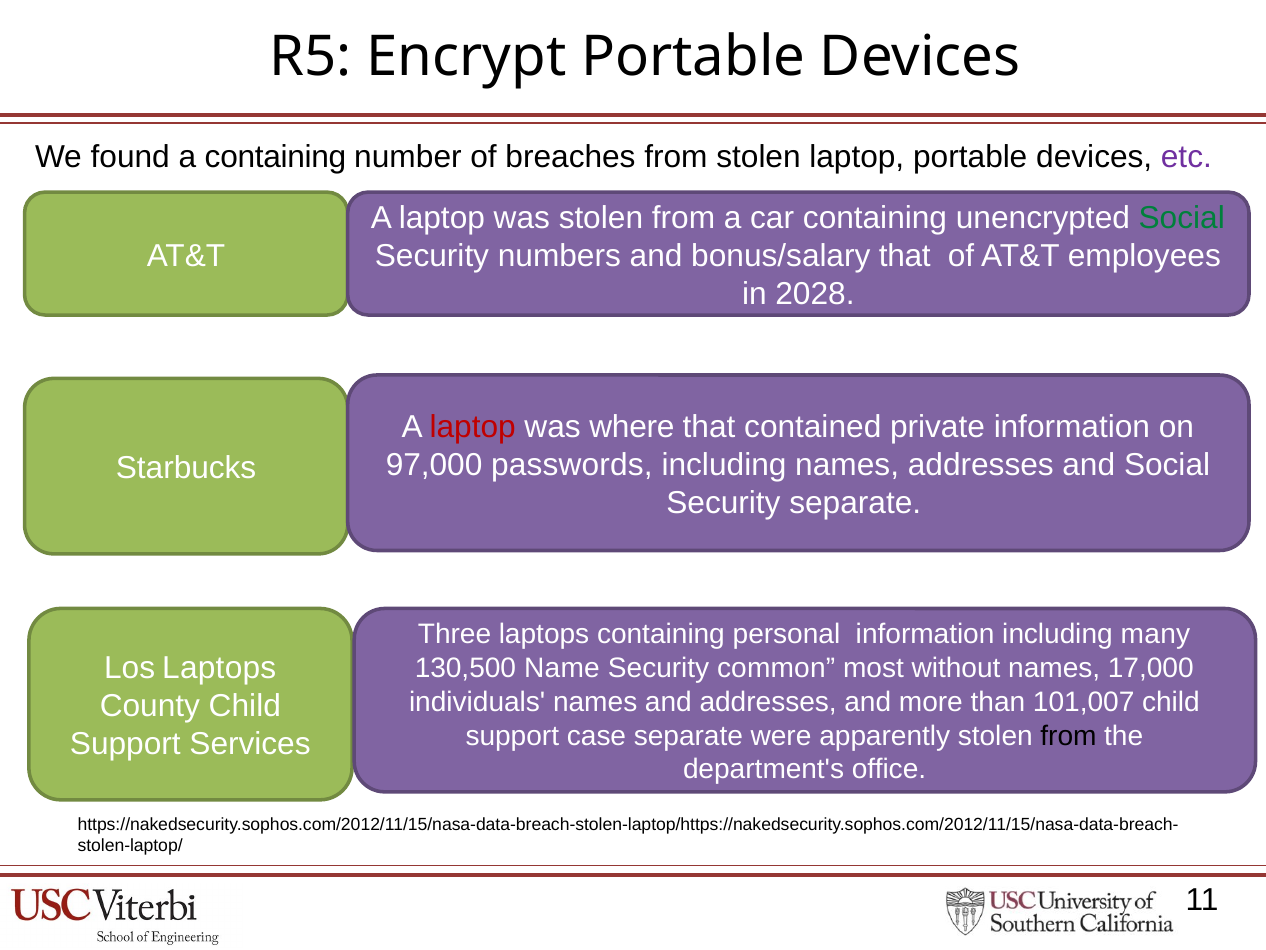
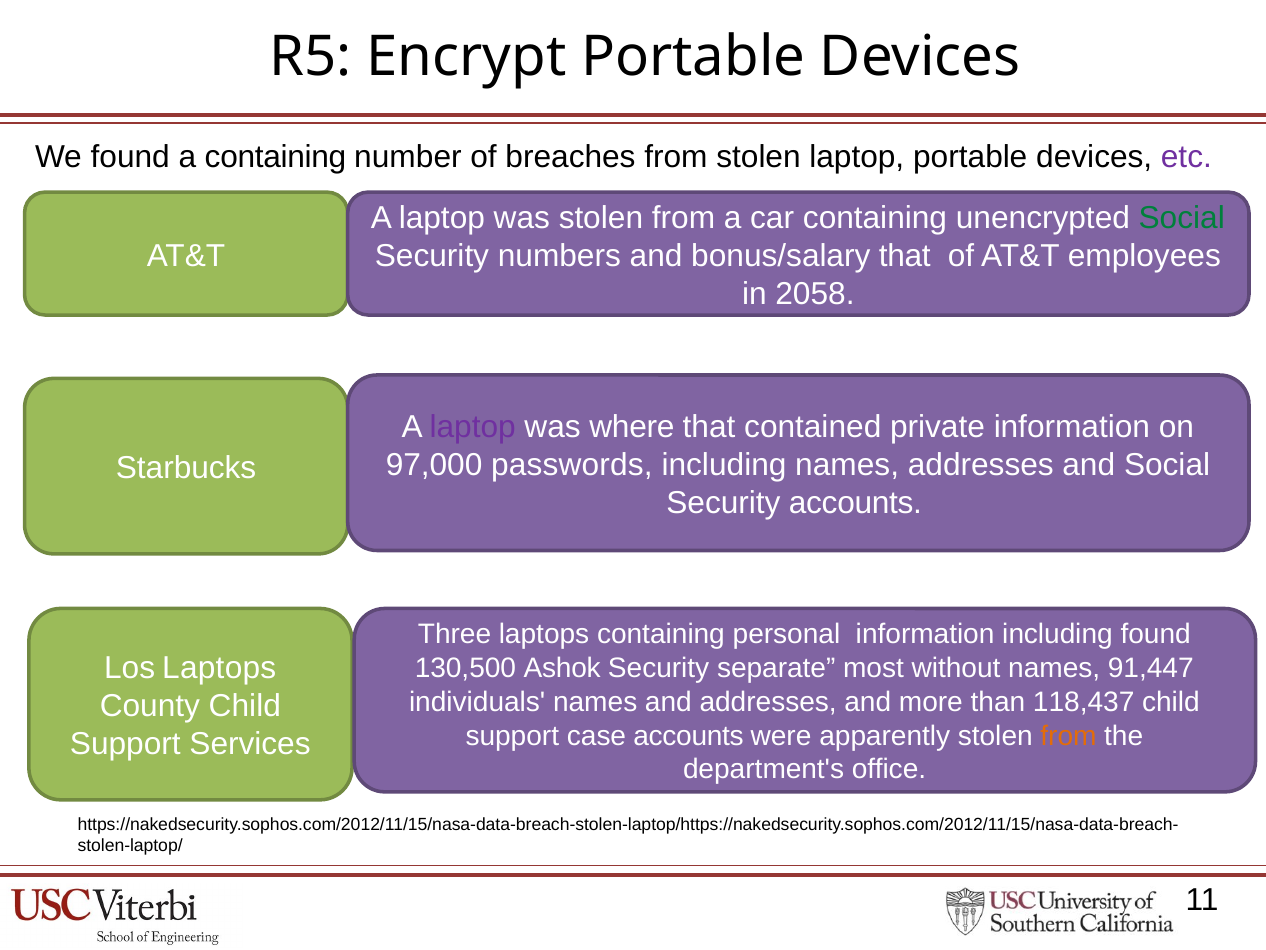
2028: 2028 -> 2058 (815, 294)
laptop colour: red -> purple (473, 427)
Security separate: separate -> accounts (855, 503)
including many: many -> found (1156, 634)
Name: Name -> Ashok (562, 668)
common: common -> separate (776, 668)
17,000: 17,000 -> 91,447 (1151, 668)
101,007: 101,007 -> 118,437 (1084, 702)
case separate: separate -> accounts (689, 735)
from colour: black -> orange (1068, 735)
